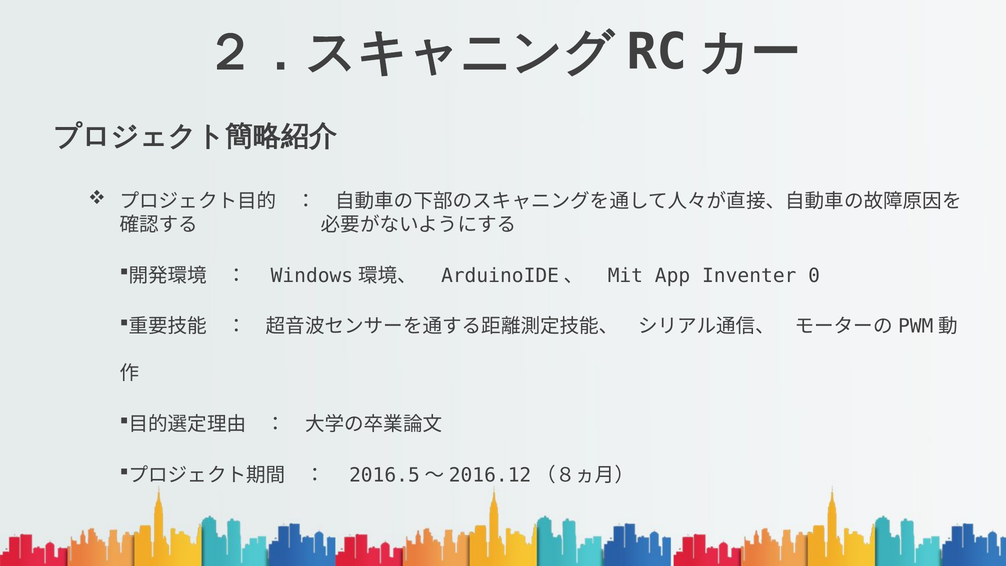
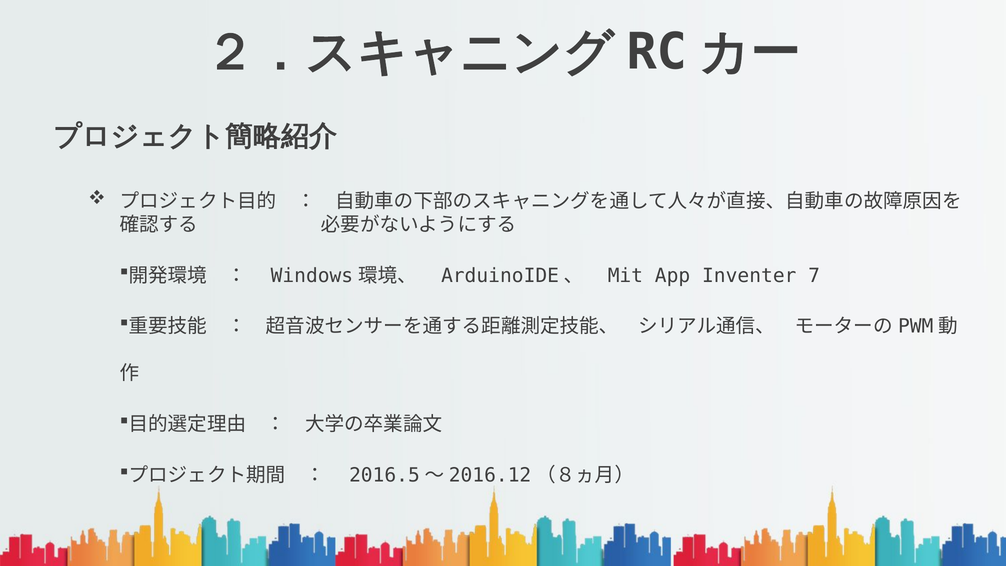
0: 0 -> 7 (814, 276)
